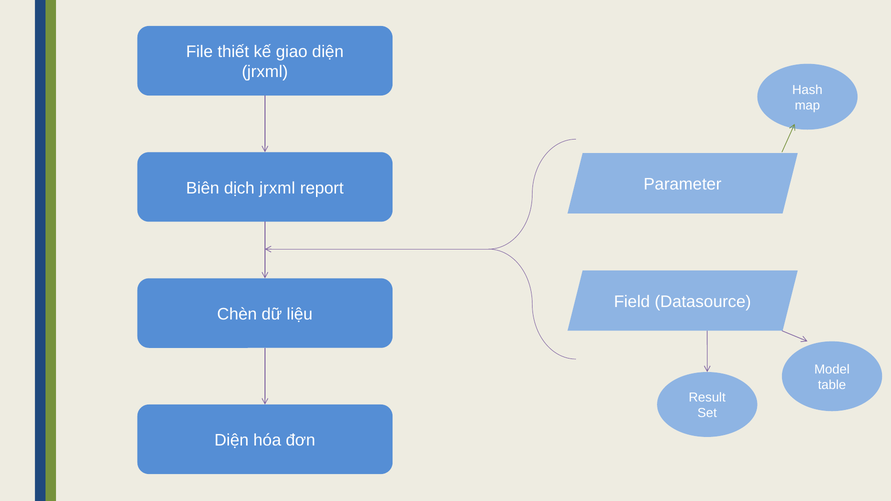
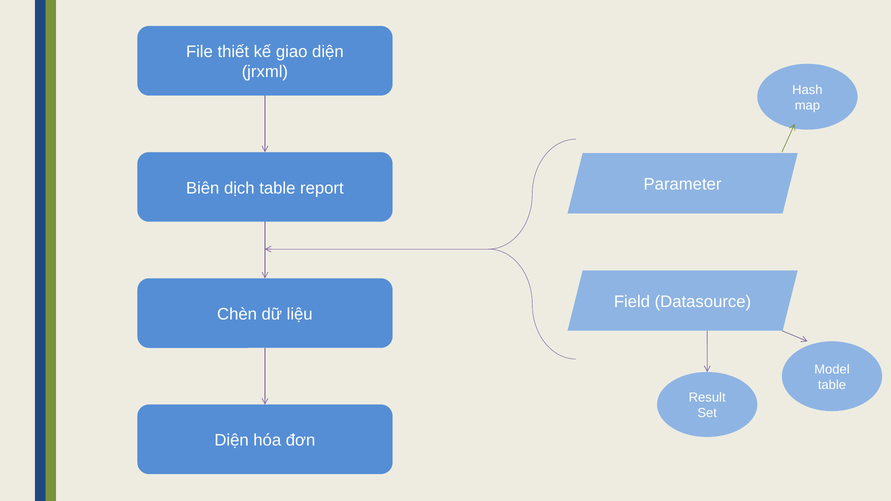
dịch jrxml: jrxml -> table (277, 188)
